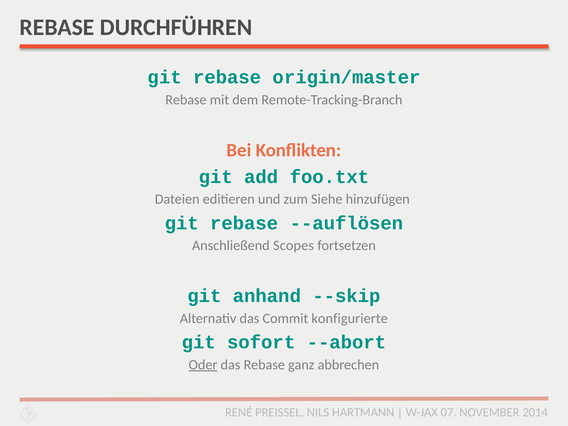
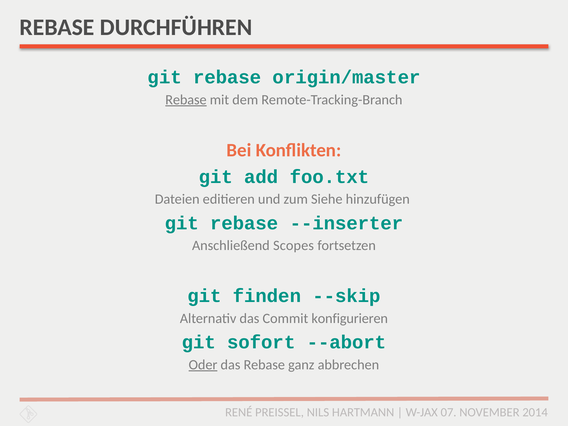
Rebase underline: none -> present (186, 100)
--auflösen: --auflösen -> --inserter (347, 223)
anhand: anhand -> finden (267, 296)
konfigurierte: konfigurierte -> konfigurieren (350, 318)
